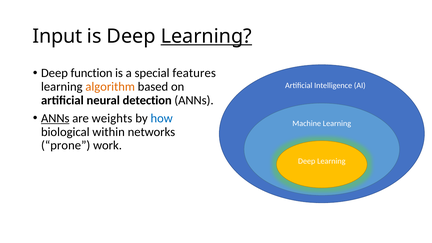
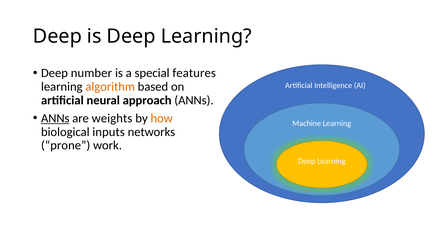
Input: Input -> Deep (57, 36)
Learning underline: present -> none (206, 36)
function: function -> number (91, 73)
detection: detection -> approach (147, 100)
how colour: blue -> orange (162, 118)
within: within -> inputs (109, 132)
